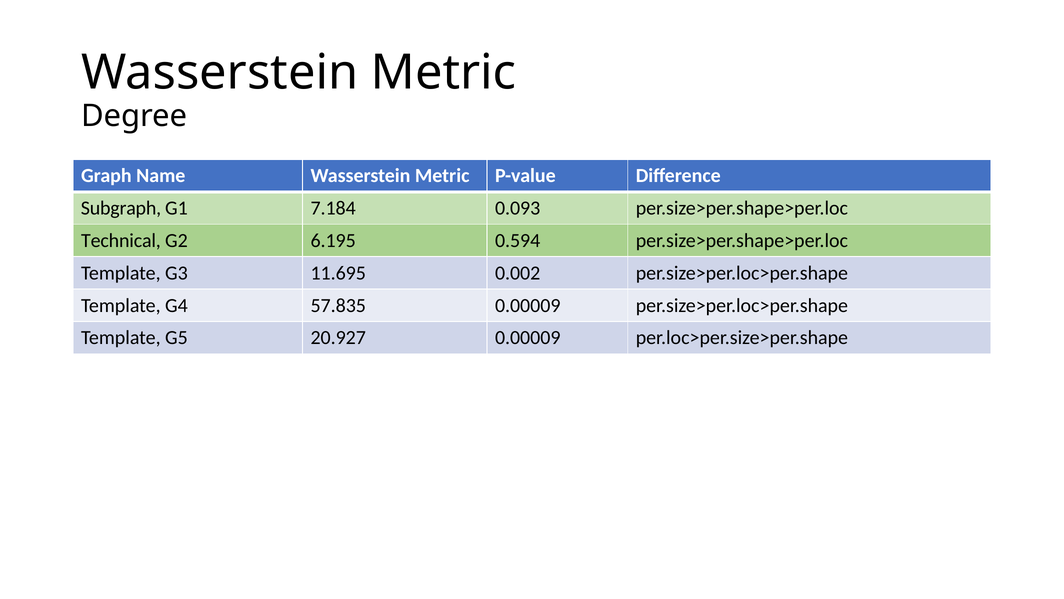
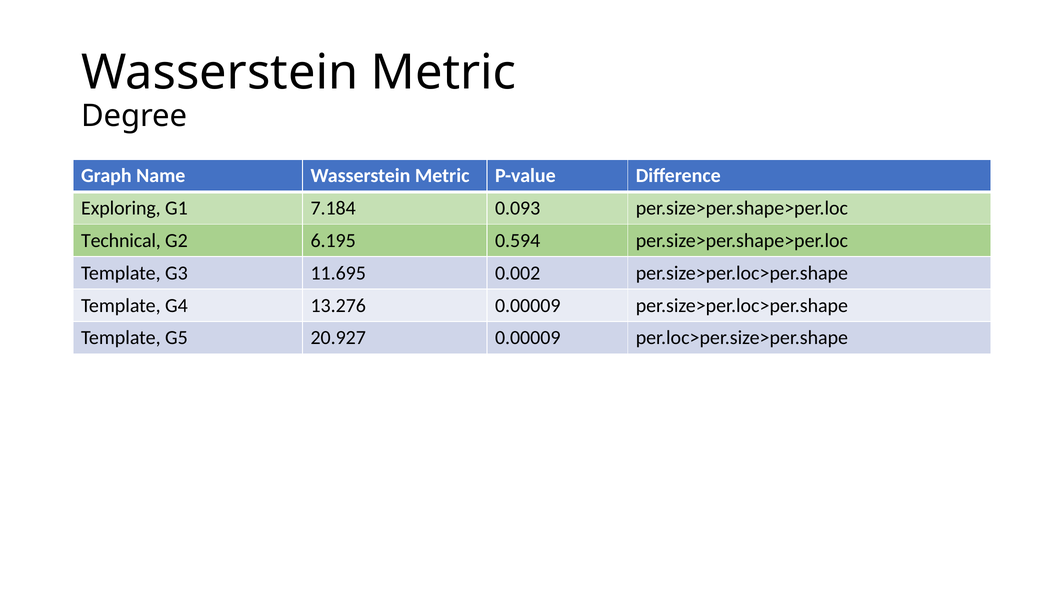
Subgraph: Subgraph -> Exploring (121, 208)
57.835: 57.835 -> 13.276 (338, 305)
